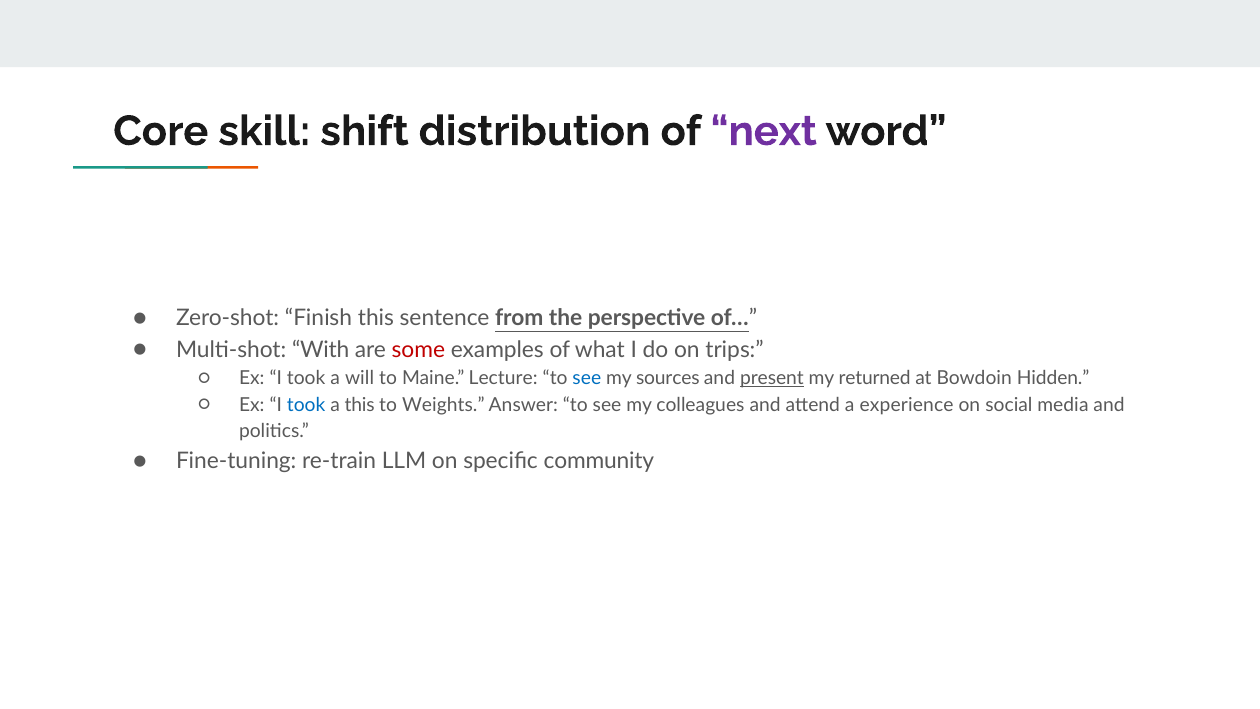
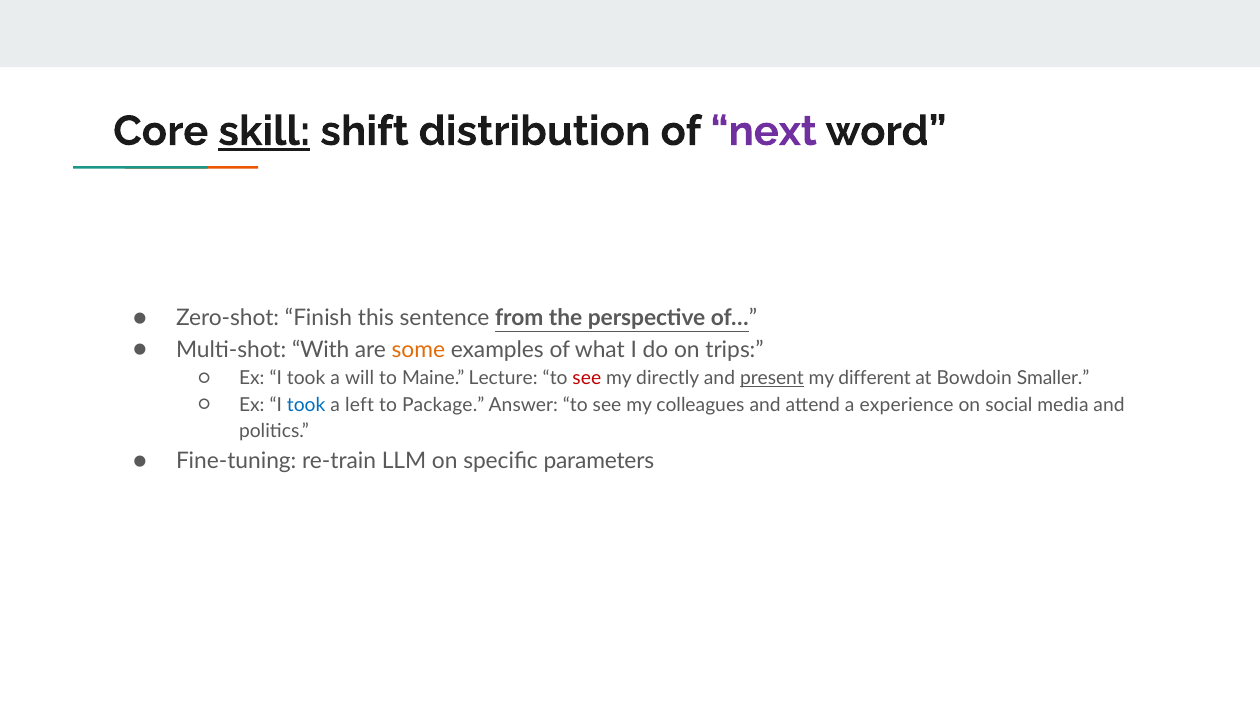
skill underline: none -> present (264, 131)
some colour: red -> orange (418, 350)
see colour: blue -> red (587, 378)
sources: sources -> directly (668, 378)
returned: returned -> different (875, 378)
Hidden: Hidden -> Smaller (1053, 378)
a this: this -> left (360, 405)
Weights: Weights -> Package (443, 405)
community: community -> parameters (599, 461)
